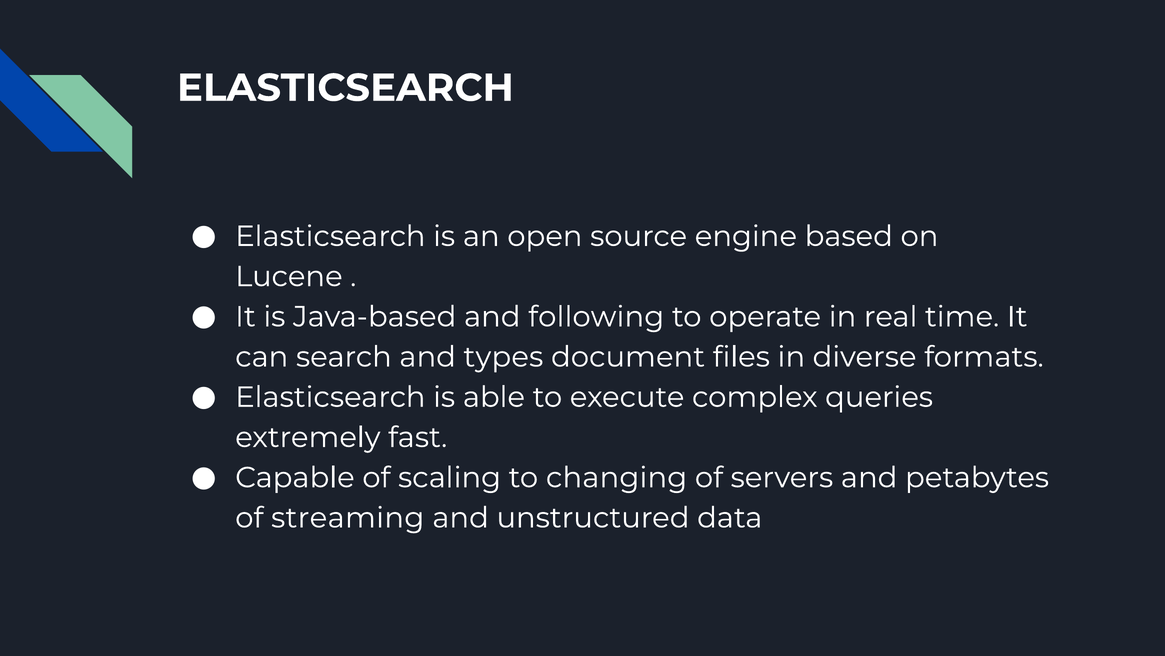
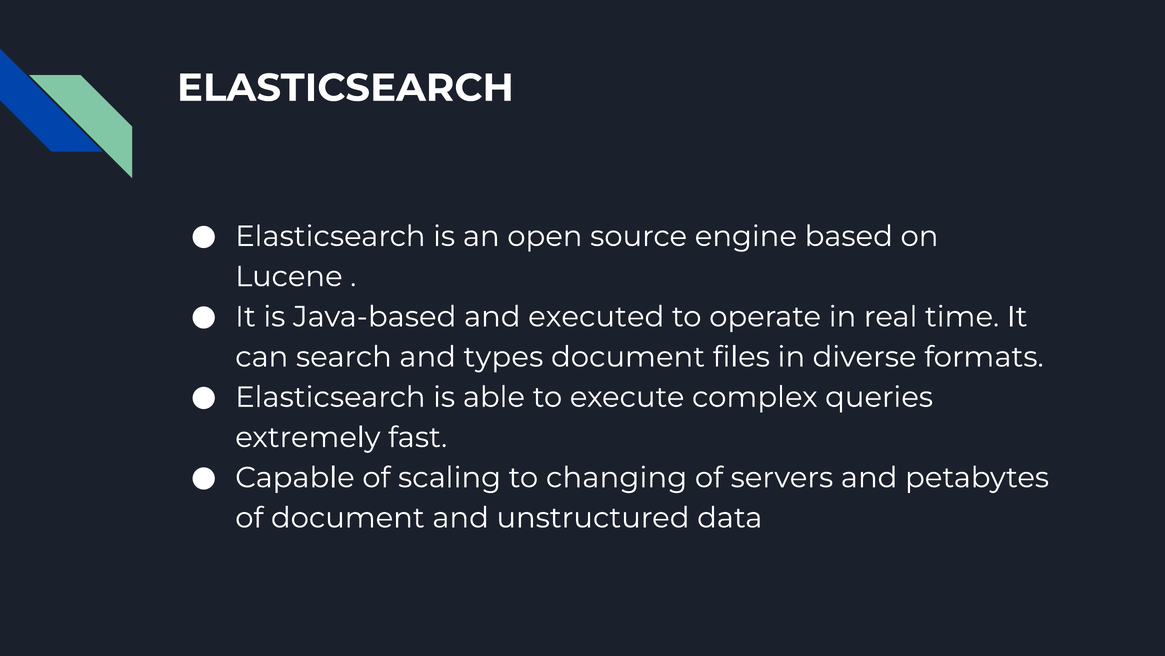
following: following -> executed (596, 316)
of streaming: streaming -> document (348, 517)
